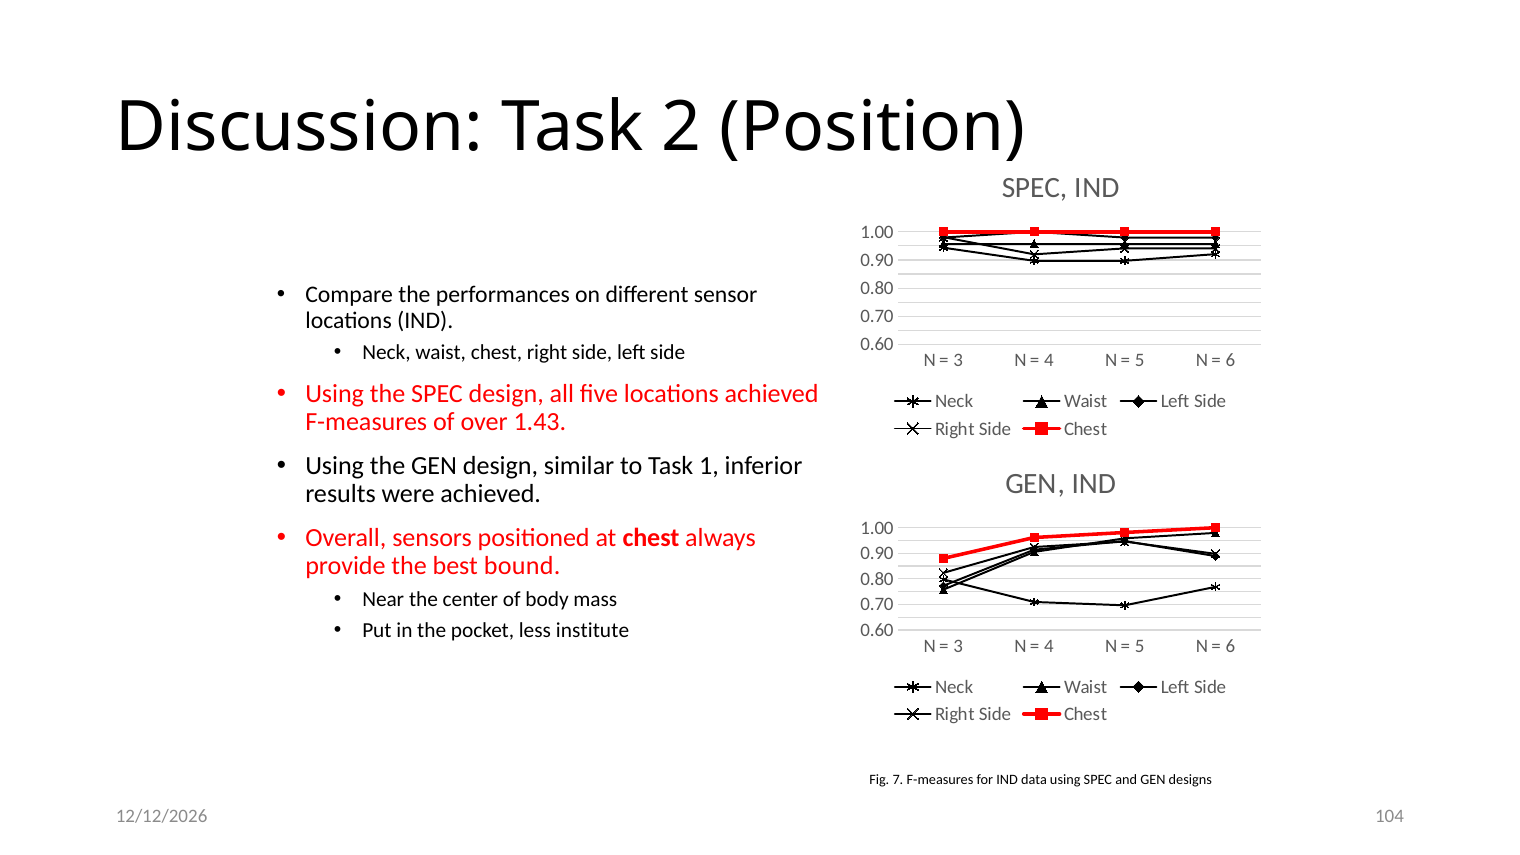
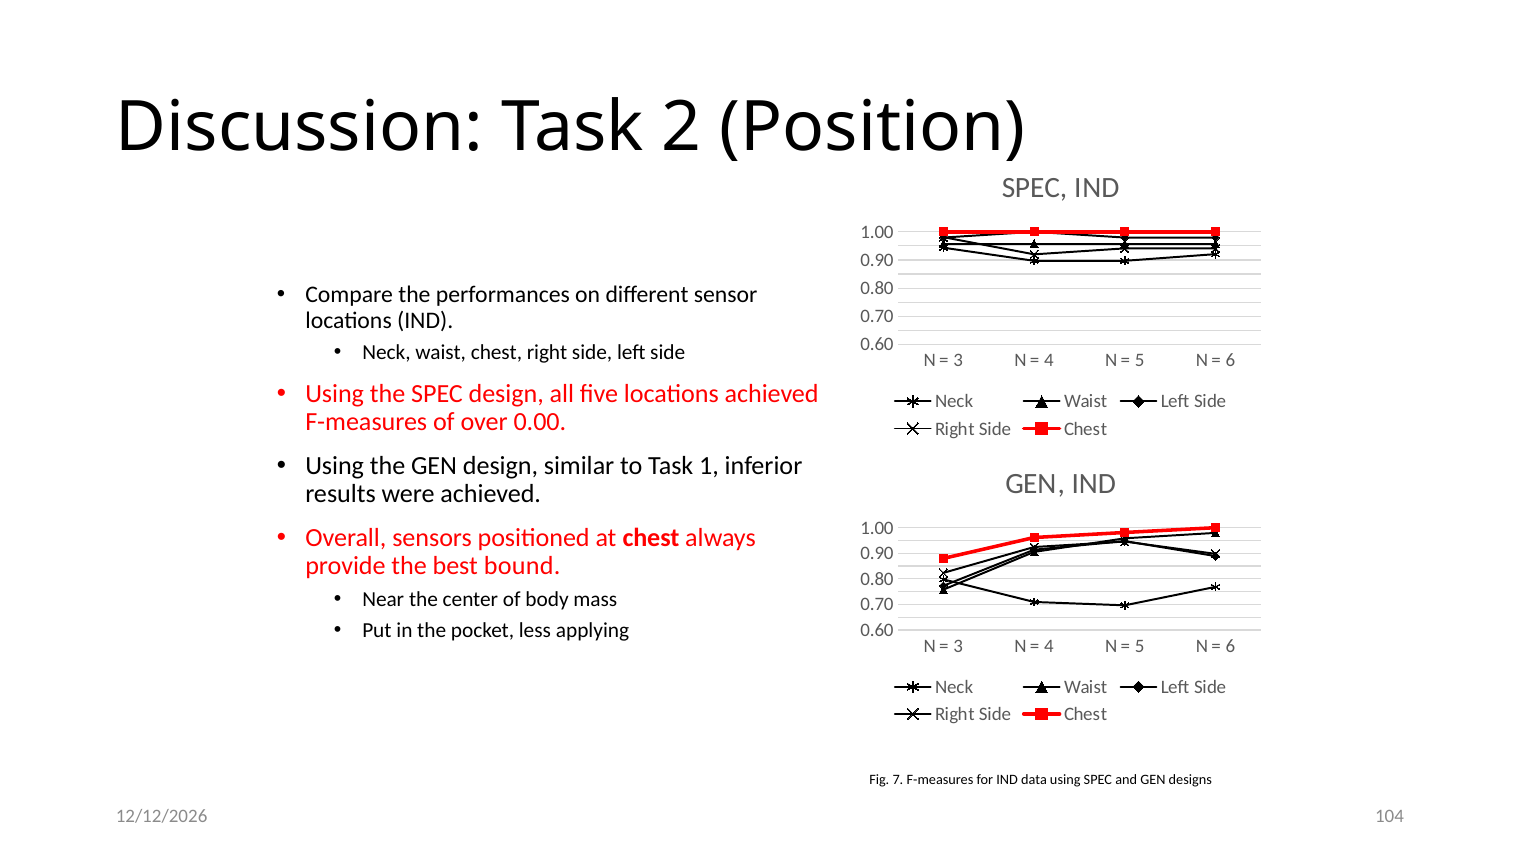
1.43: 1.43 -> 0.00 (540, 422)
institute: institute -> applying (593, 630)
